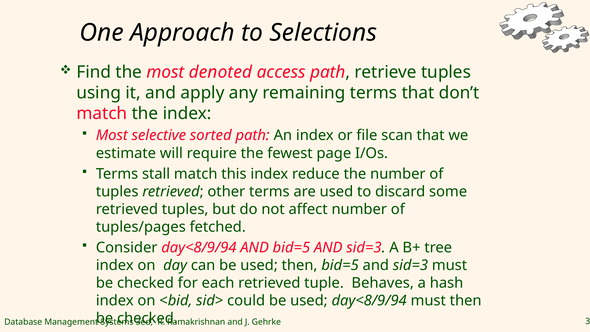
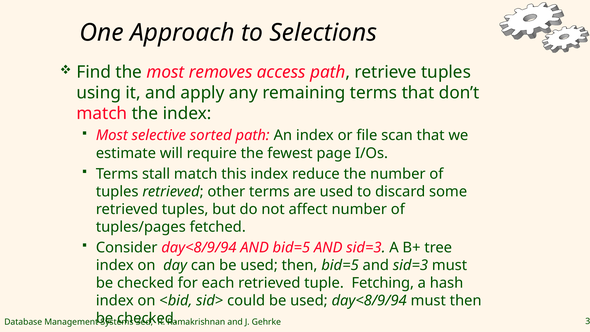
denoted: denoted -> removes (221, 72)
Behaves: Behaves -> Fetching (383, 283)
